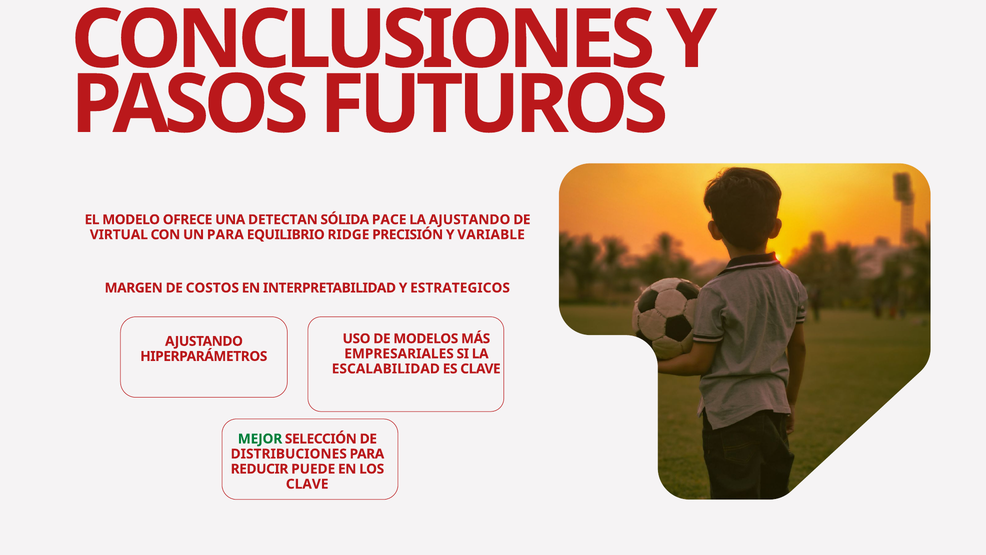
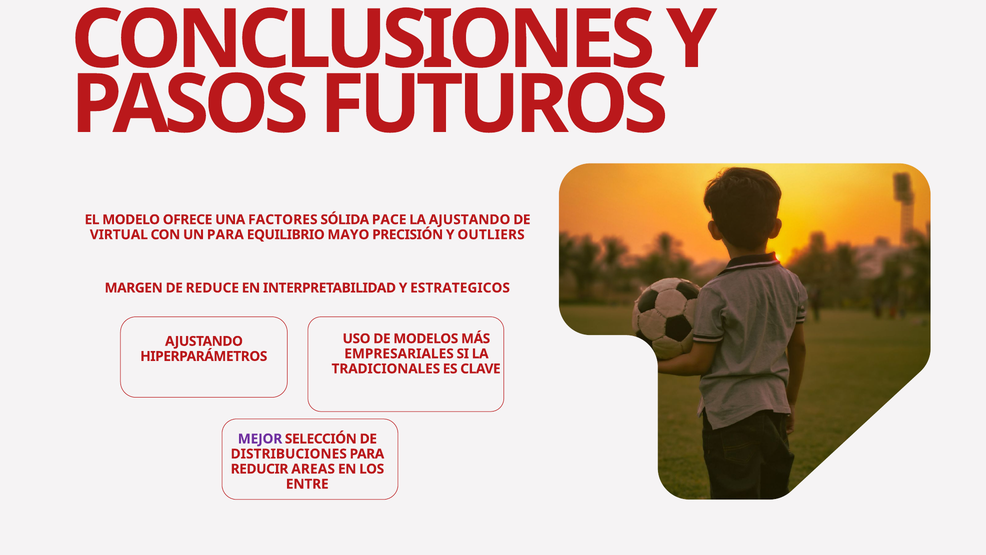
DETECTAN: DETECTAN -> FACTORES (283, 220)
RIDGE: RIDGE -> MAYO (348, 235)
VARIABLE: VARIABLE -> OUTLIERS (491, 235)
COSTOS: COSTOS -> REDUCE (212, 288)
ESCALABILIDAD: ESCALABILIDAD -> TRADICIONALES (386, 369)
MEJOR colour: green -> purple (260, 439)
PUEDE: PUEDE -> AREAS (313, 469)
CLAVE: CLAVE -> ENTRE (307, 484)
